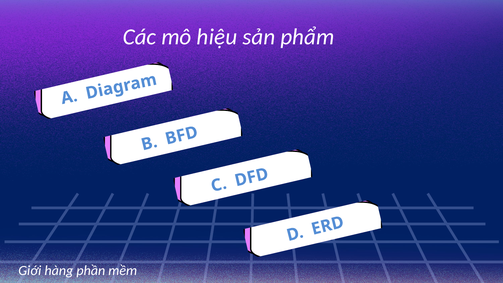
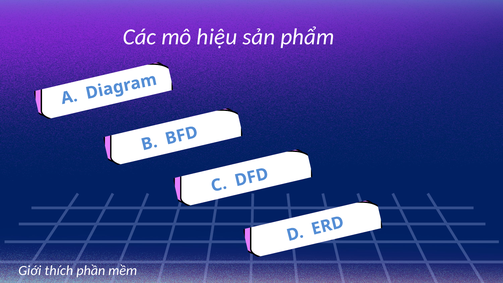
hàng: hàng -> thích (59, 271)
